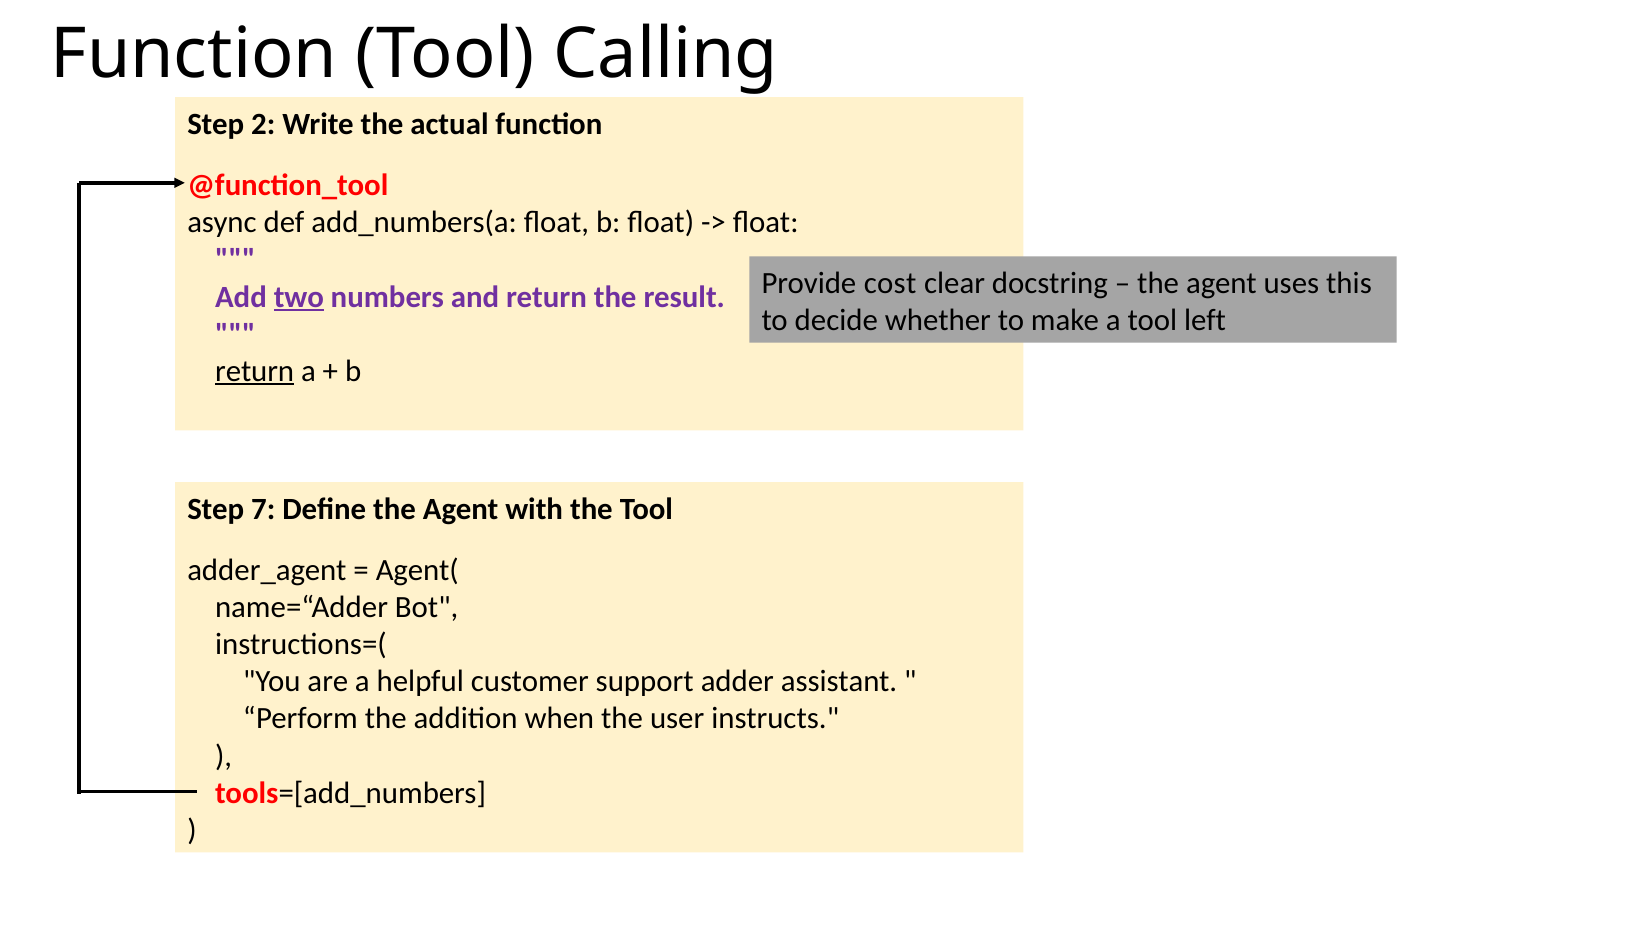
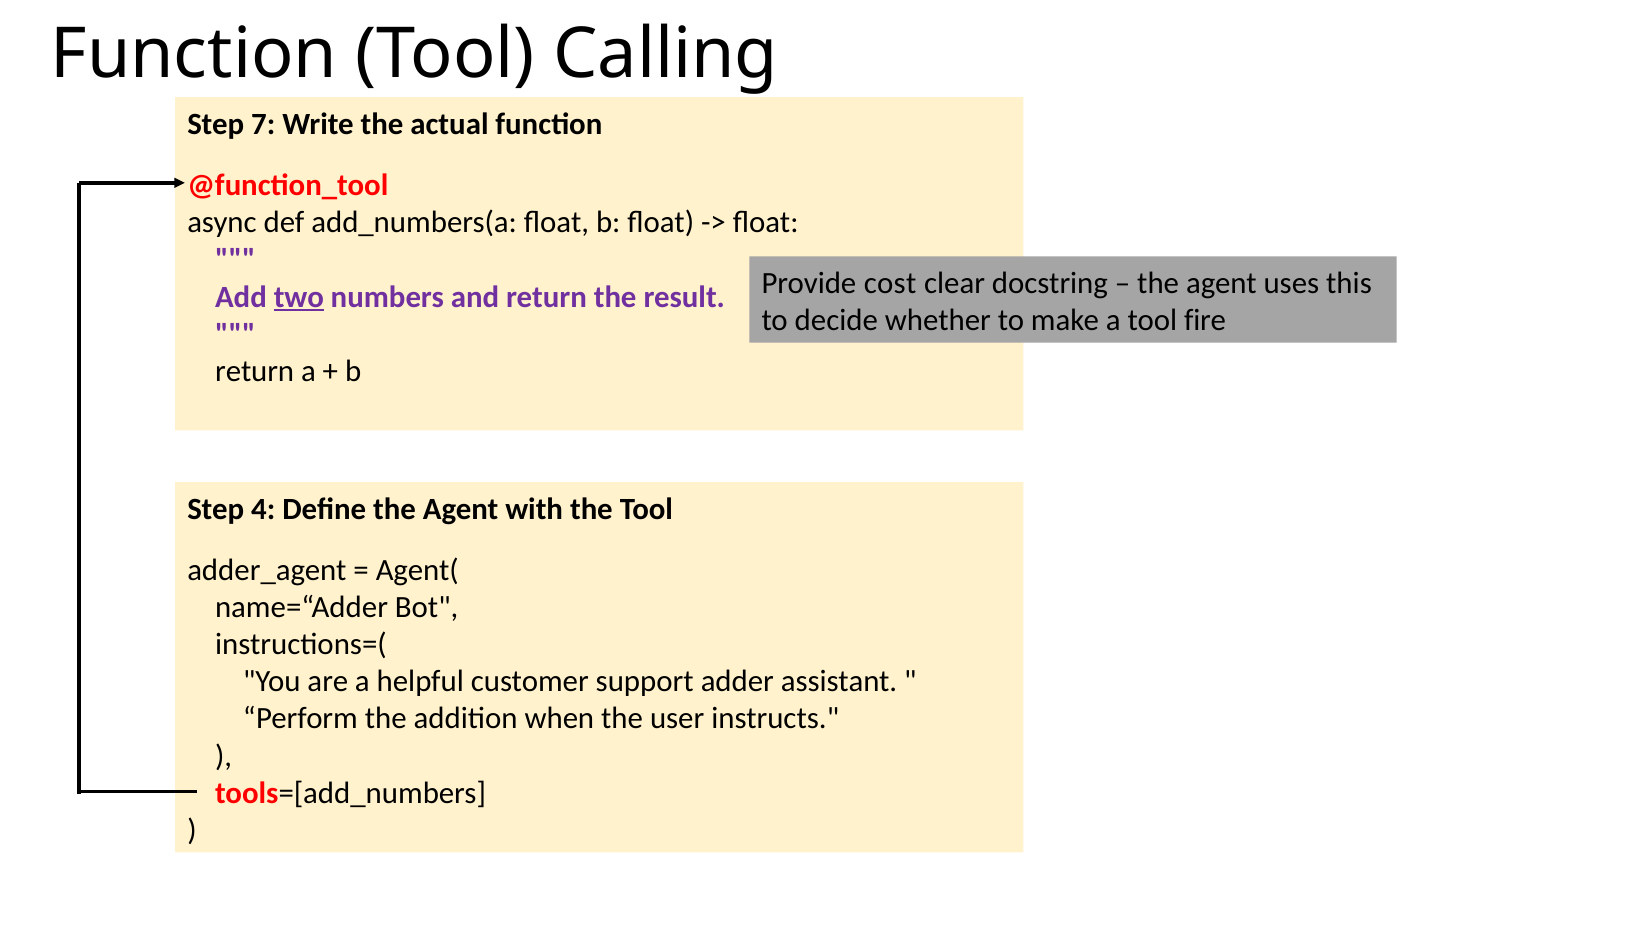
2: 2 -> 7 (263, 124)
left: left -> fire (1205, 320)
return underline: present -> none (255, 371)
7: 7 -> 4 (263, 509)
